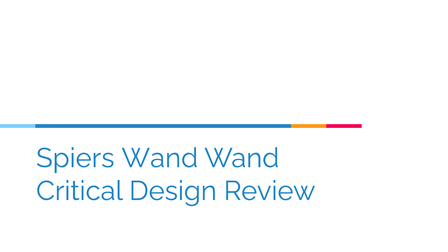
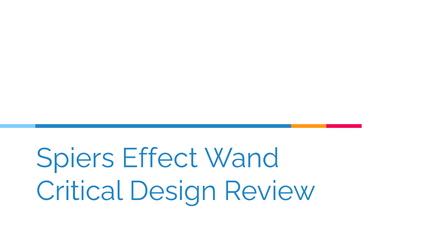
Spiers Wand: Wand -> Effect (160, 158)
